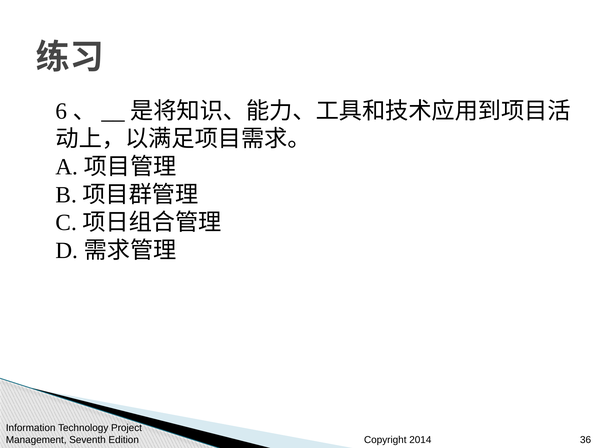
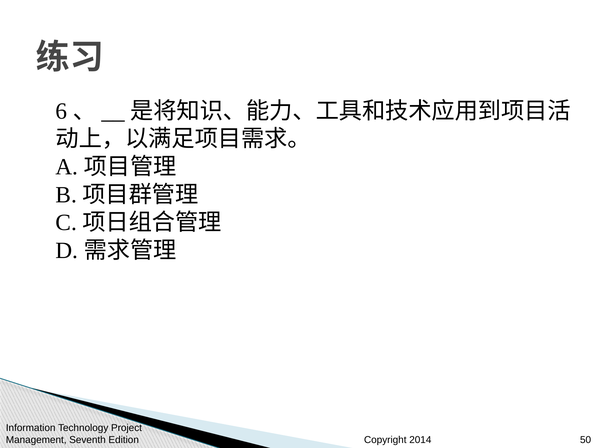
36: 36 -> 50 (586, 440)
